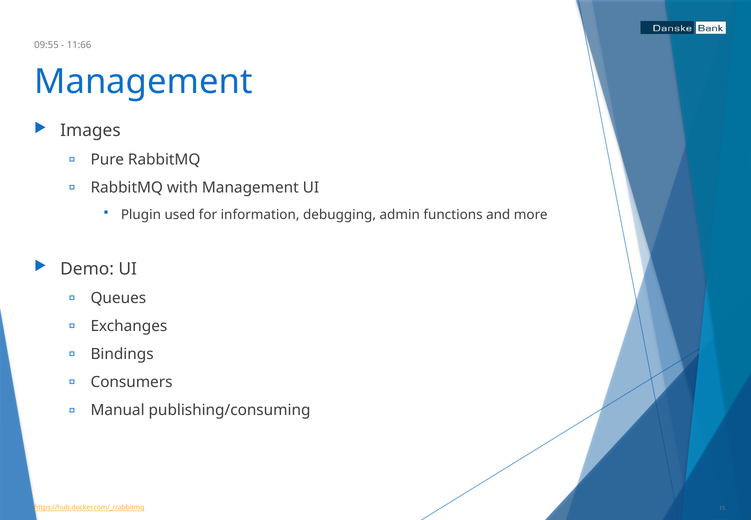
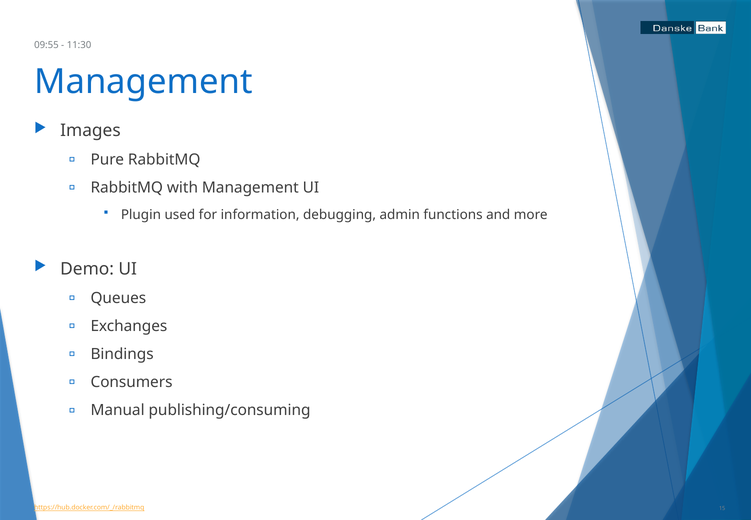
11:66: 11:66 -> 11:30 (79, 45)
